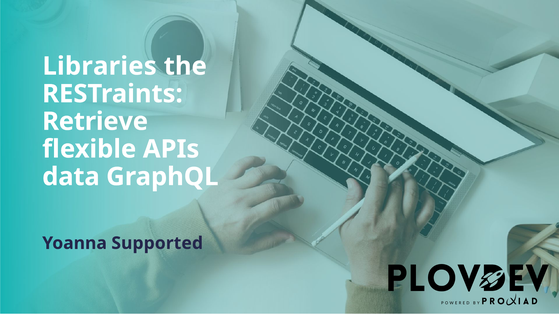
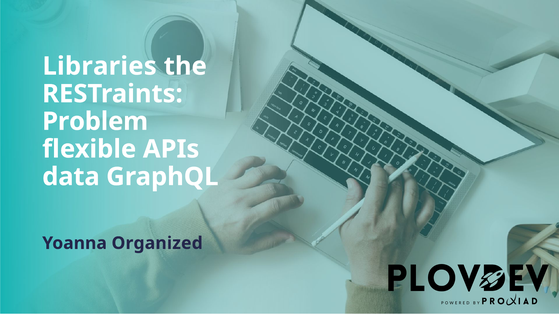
Retrieve: Retrieve -> Problem (95, 122)
Supported: Supported -> Organized (157, 244)
